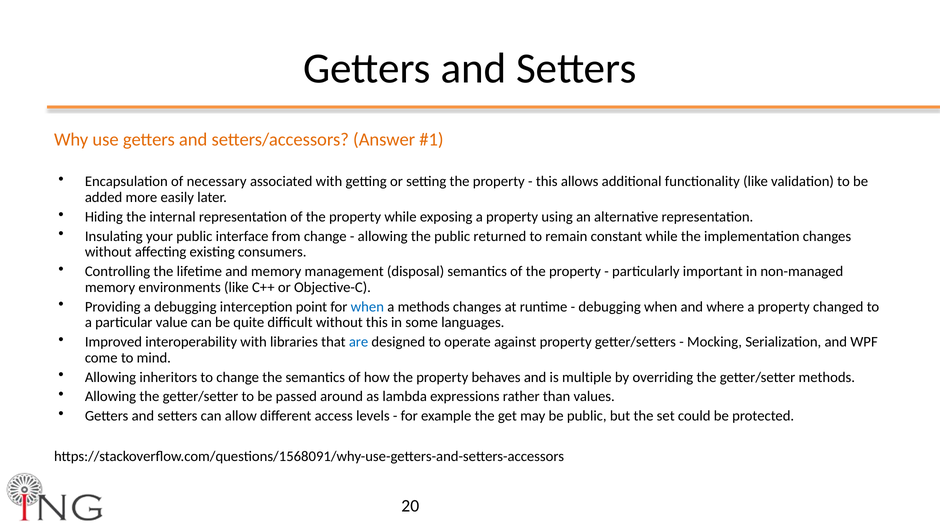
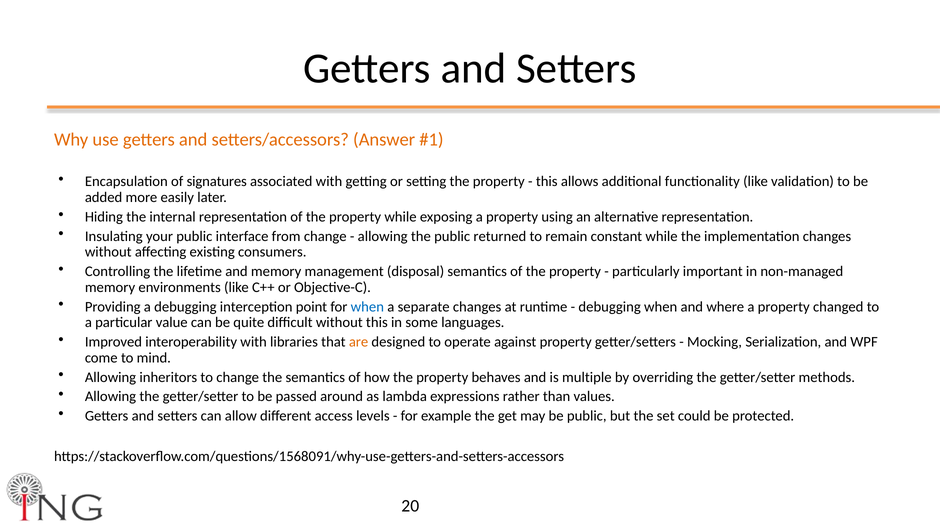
necessary: necessary -> signatures (217, 181)
a methods: methods -> separate (424, 307)
are colour: blue -> orange (359, 342)
